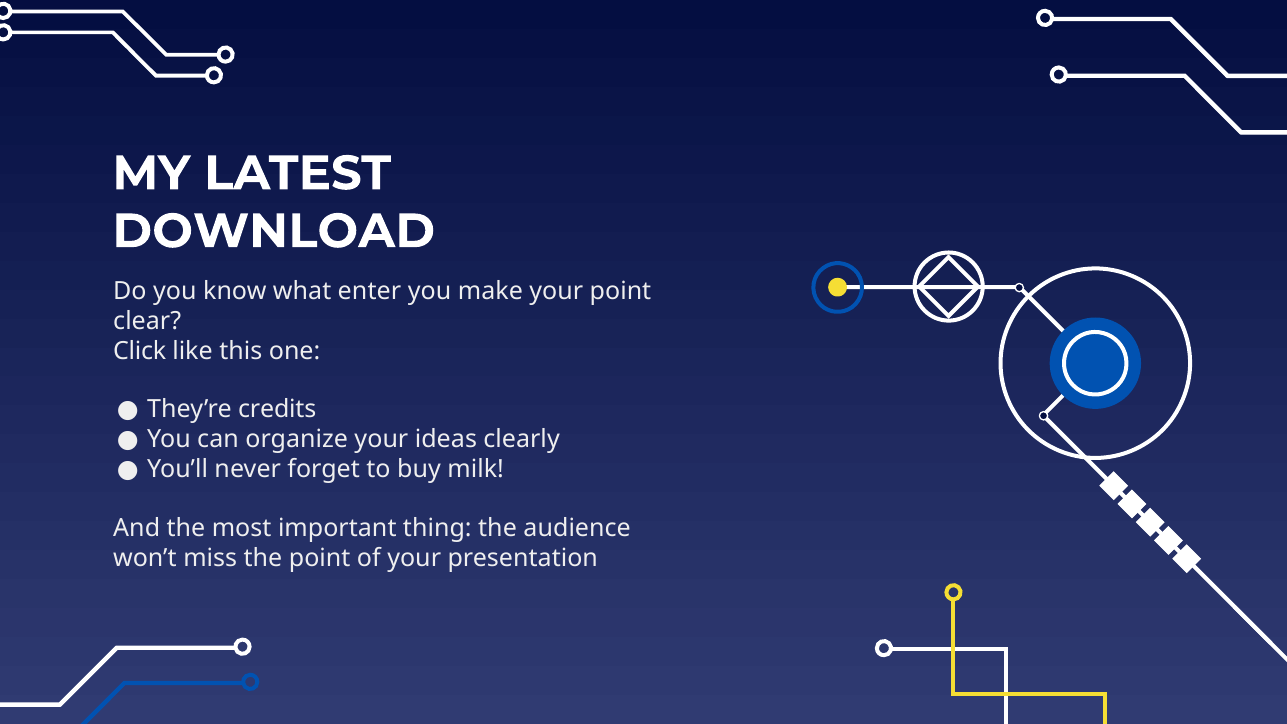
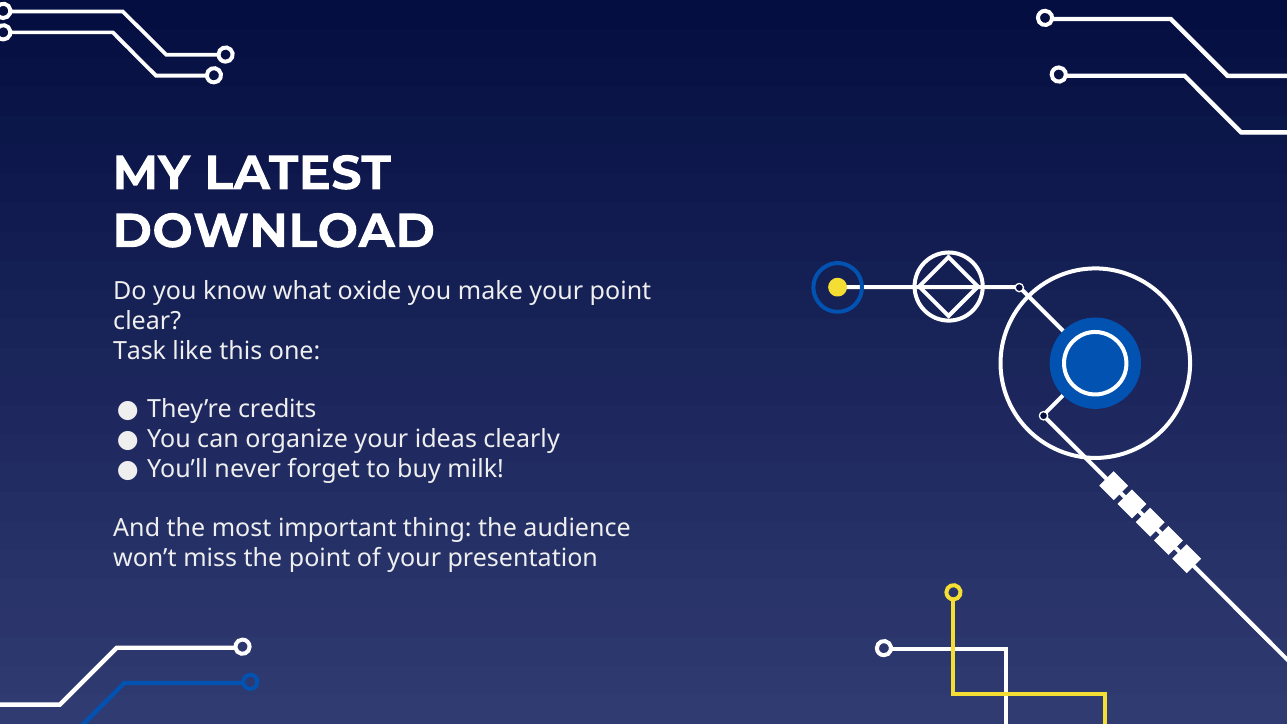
enter: enter -> oxide (370, 291)
Click: Click -> Task (140, 351)
